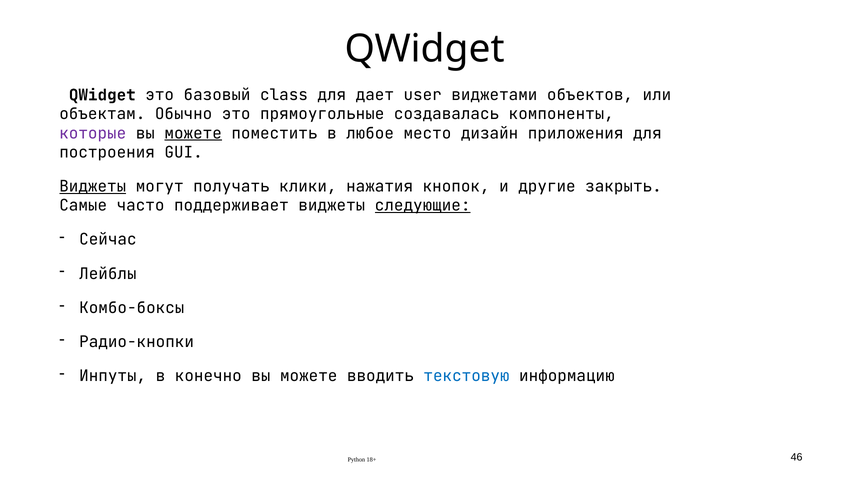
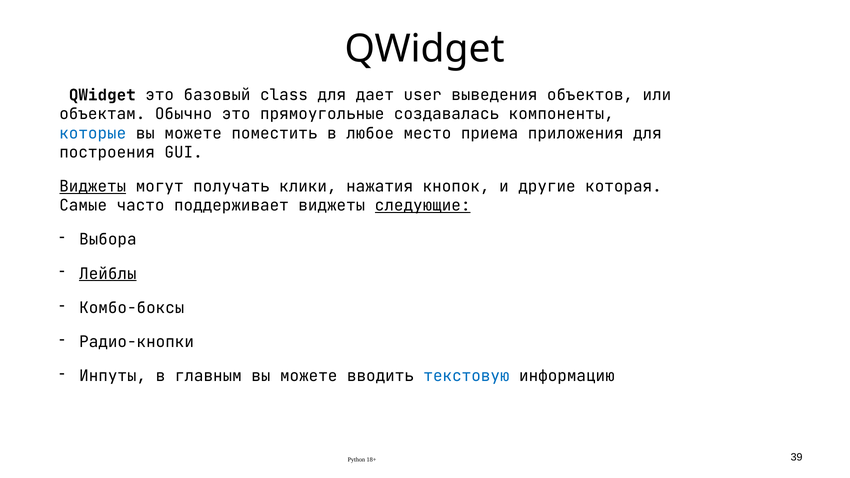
виджетами: виджетами -> выведения (494, 95)
которые colour: purple -> blue (93, 133)
можете underline: present -> none (193, 133)
дизайн: дизайн -> приема (490, 133)
закрыть: закрыть -> которая (623, 187)
Сейчас: Сейчас -> Выбора (108, 240)
Лейблы underline: none -> present (108, 274)
конечно: конечно -> главным (208, 376)
46: 46 -> 39 (797, 457)
